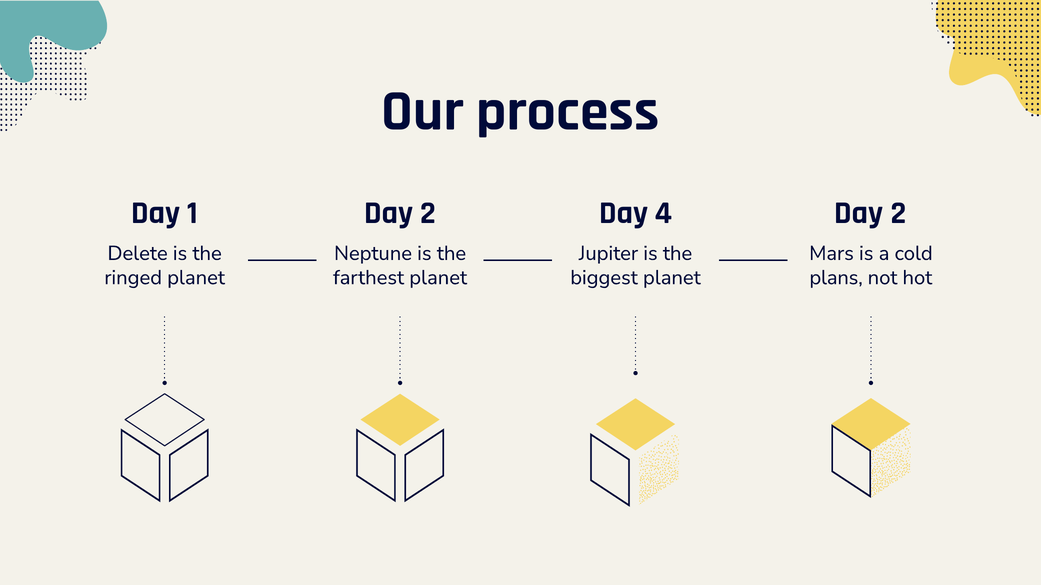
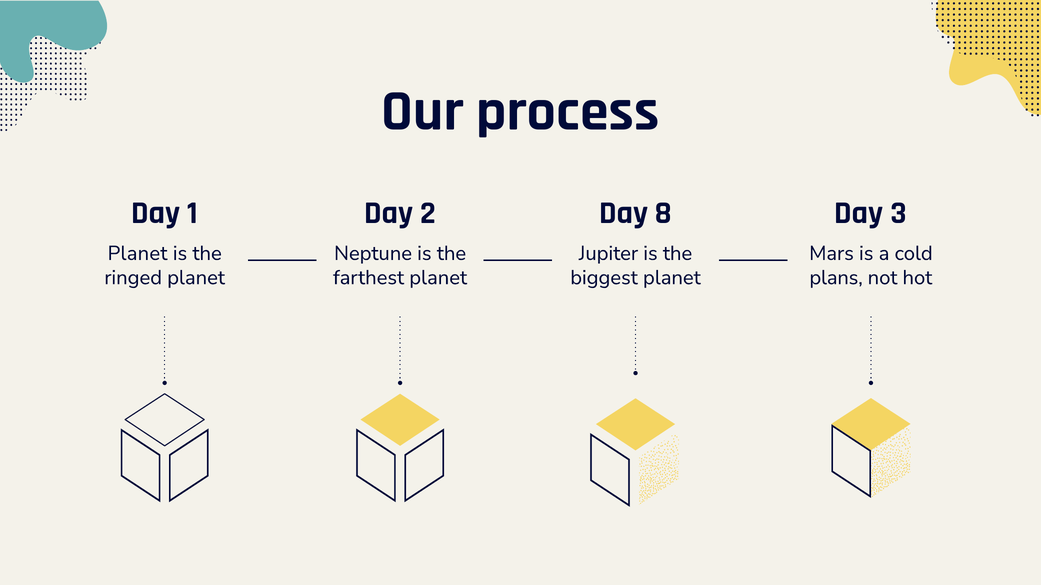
4: 4 -> 8 (664, 213)
2: 2 -> 3 (899, 213)
Delete: Delete -> Planet (137, 254)
